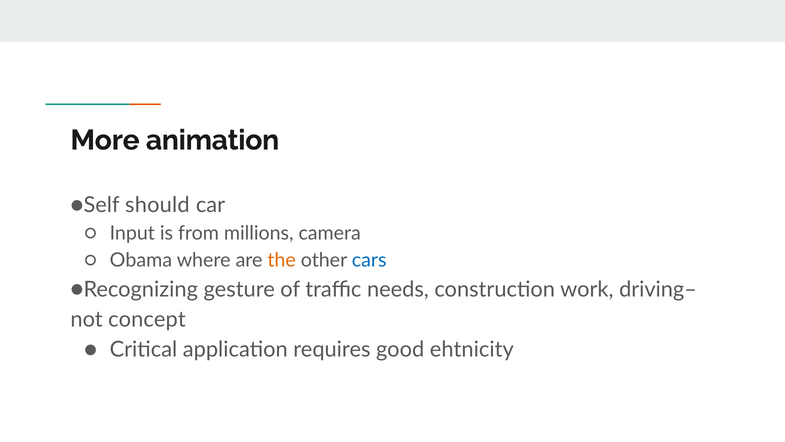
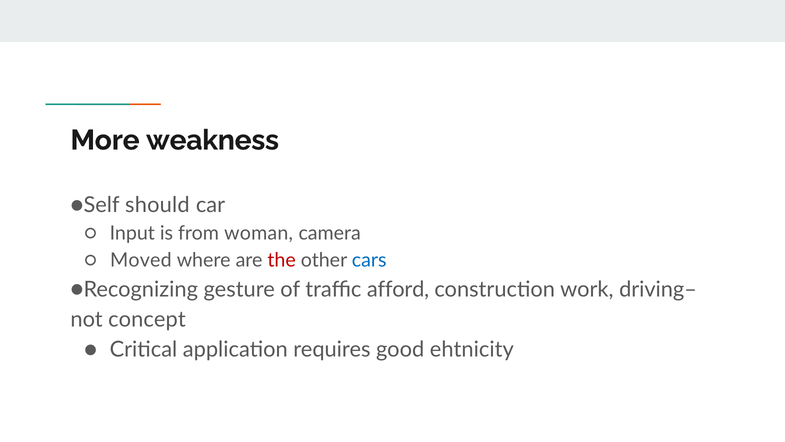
animation: animation -> weakness (213, 140)
millions: millions -> woman (259, 233)
Obama: Obama -> Moved (141, 260)
the colour: orange -> red (282, 260)
needs: needs -> afford (398, 289)
